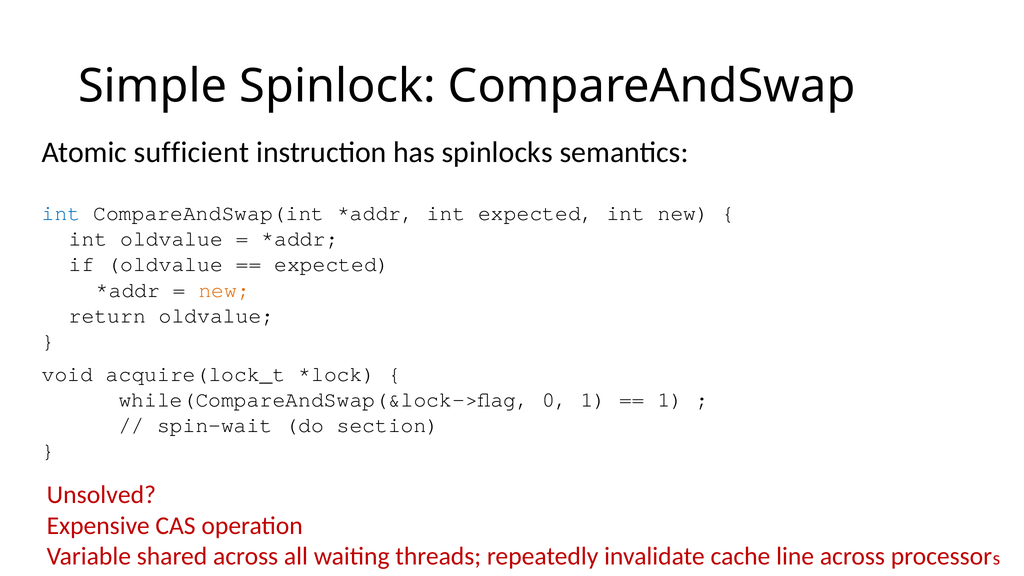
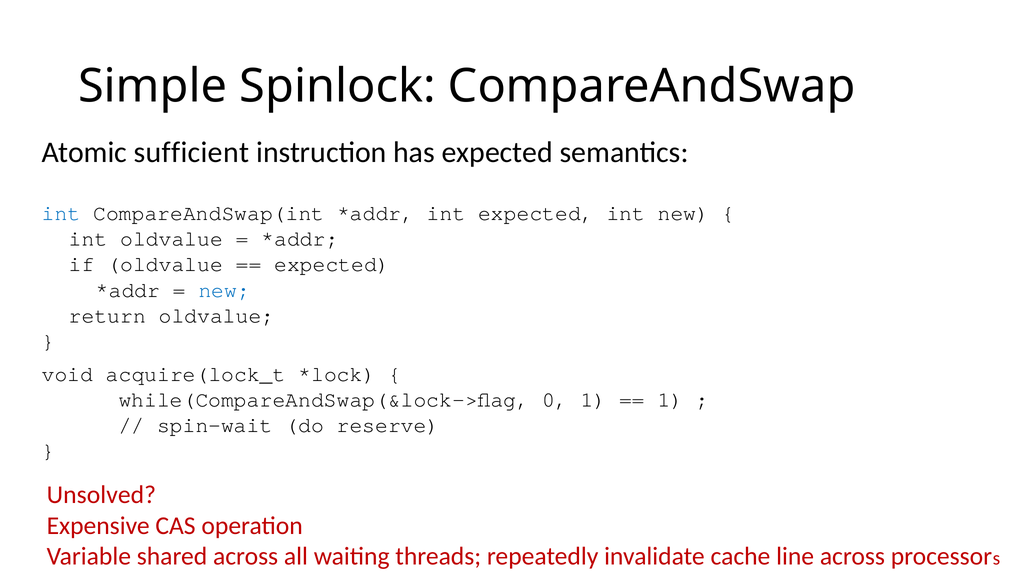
has spinlocks: spinlocks -> expected (497, 153)
new colour: orange -> blue (224, 290)
section: section -> reserve (388, 425)
